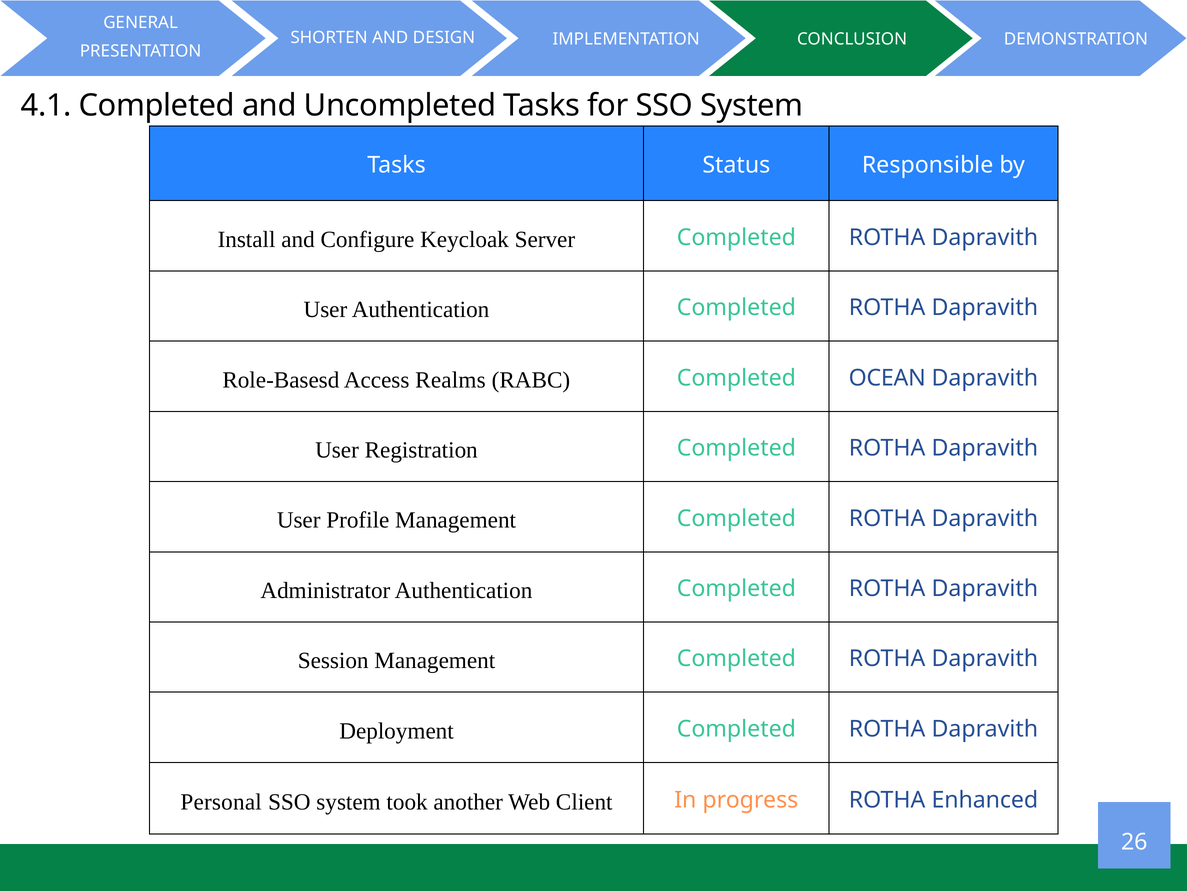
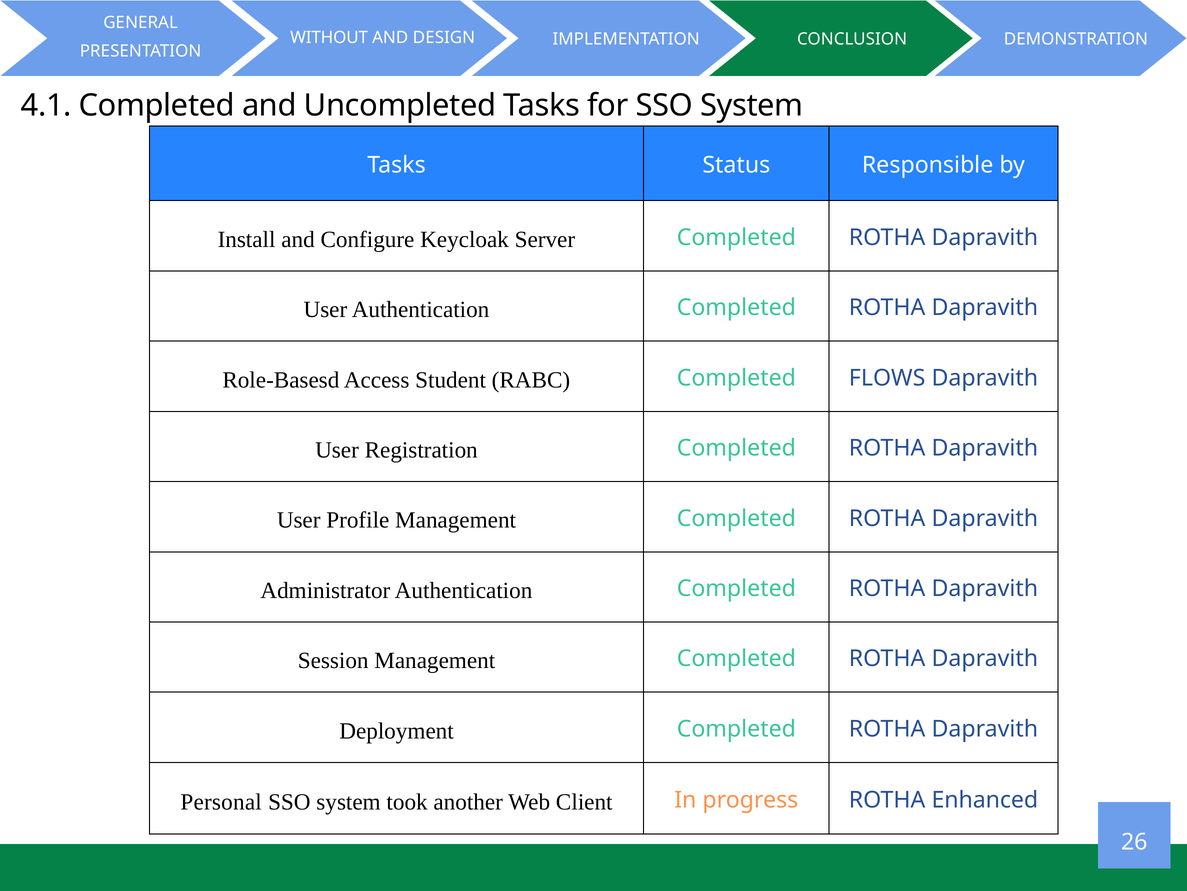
SHORTEN: SHORTEN -> WITHOUT (329, 38)
Realms: Realms -> Student (451, 380)
OCEAN: OCEAN -> FLOWS (887, 378)
